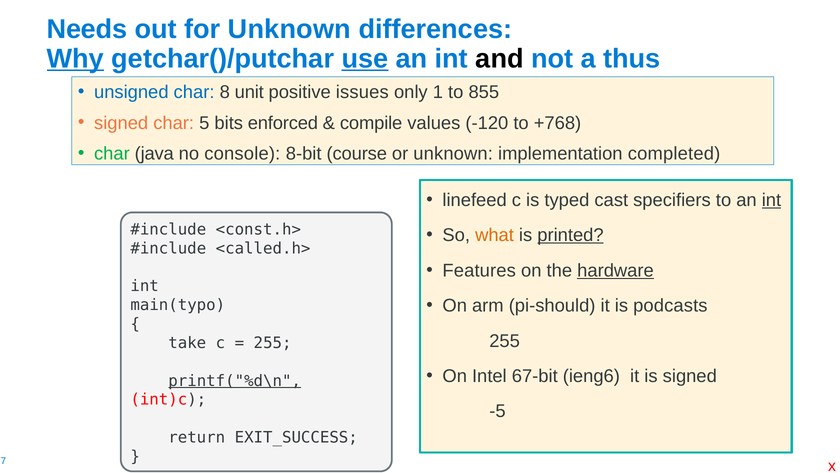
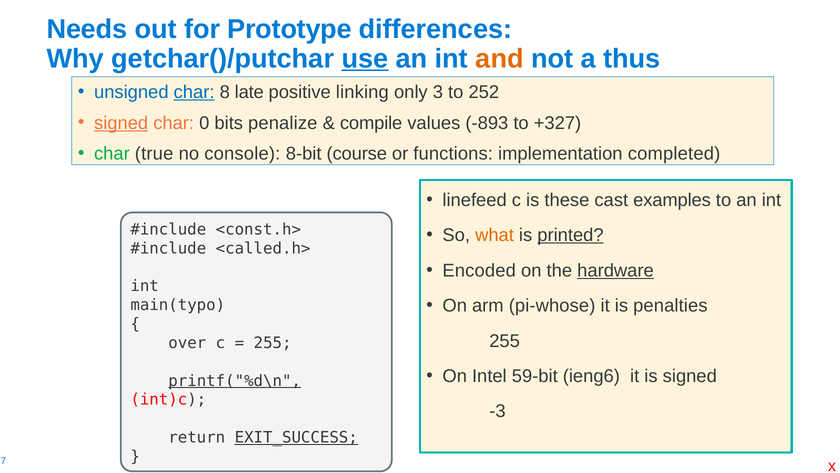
for Unknown: Unknown -> Prototype (290, 29)
Why underline: present -> none (75, 59)
and colour: black -> orange (500, 59)
char underline: none -> present (194, 92)
unit: unit -> late (249, 92)
issues: issues -> linking (362, 92)
1: 1 -> 3 (438, 92)
855: 855 -> 252 (484, 92)
signed underline: none -> present (121, 123)
5: 5 -> 0 (204, 123)
enforced: enforced -> penalize (283, 123)
-120: -120 -> -893 (487, 123)
+768: +768 -> +327 (558, 123)
java: java -> true (154, 154)
or unknown: unknown -> functions (453, 154)
typed: typed -> these (567, 200)
specifiers: specifiers -> examples (672, 200)
int underline: present -> none (771, 200)
Features: Features -> Encoded (479, 270)
pi-should: pi-should -> pi-whose (552, 305)
podcasts: podcasts -> penalties (670, 305)
take: take -> over (187, 343)
67-bit: 67-bit -> 59-bit (535, 376)
-5: -5 -> -3 (497, 411)
EXIT_SUCCESS underline: none -> present (296, 437)
